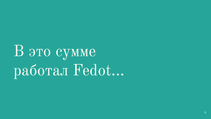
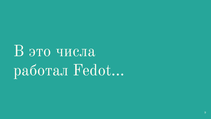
сумме: сумме -> числа (76, 51)
